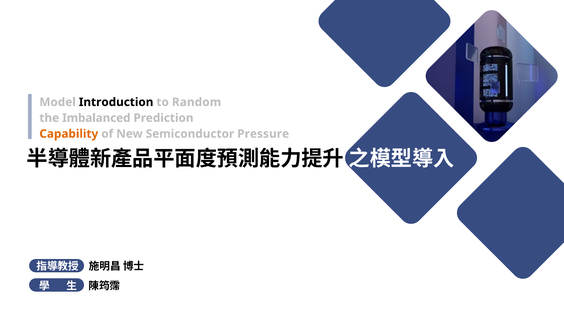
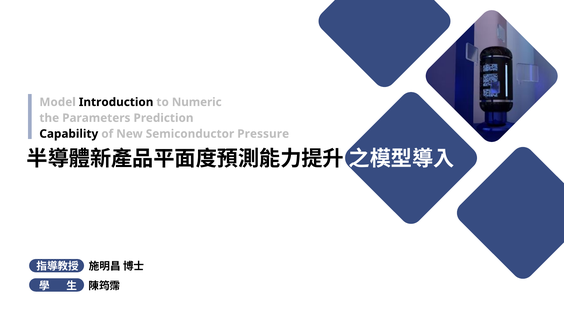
Random: Random -> Numeric (197, 102)
Imbalanced: Imbalanced -> Parameters (96, 118)
Capability colour: orange -> black (69, 134)
